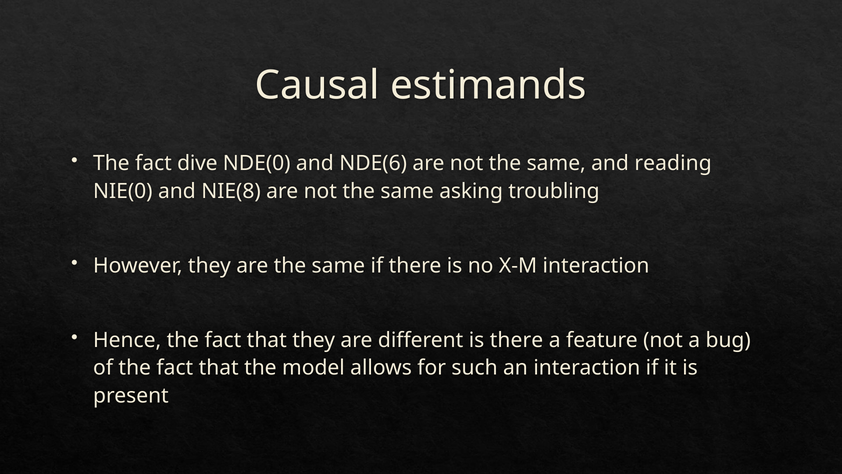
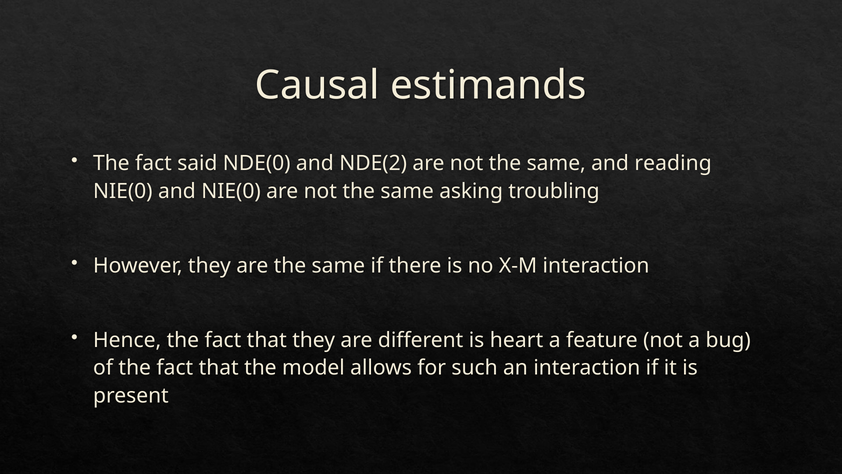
dive: dive -> said (197, 163)
NDE(6: NDE(6 -> NDE(2 (373, 163)
and NIE(8: NIE(8 -> NIE(0 (231, 191)
is there: there -> heart (517, 340)
